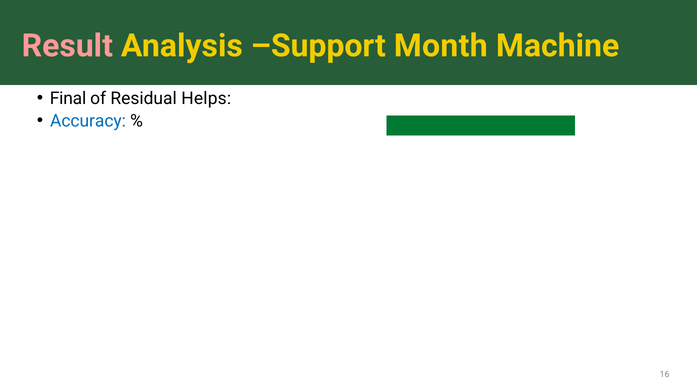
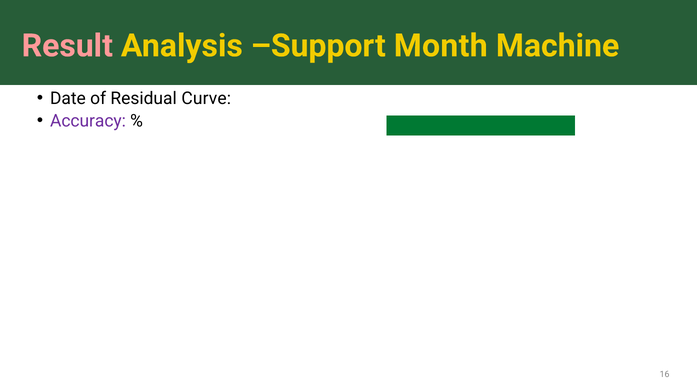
Final: Final -> Date (68, 98)
Helps: Helps -> Curve (206, 98)
Accuracy colour: blue -> purple (88, 121)
